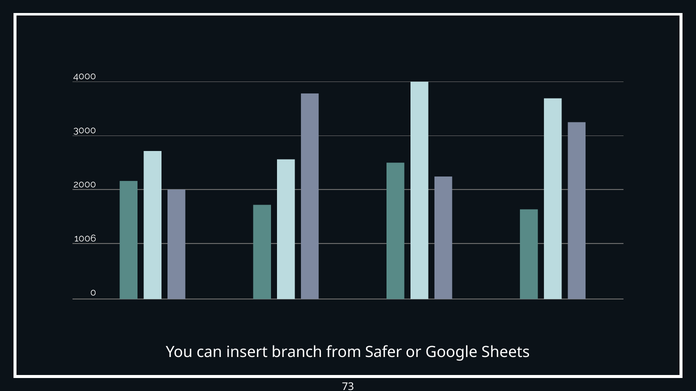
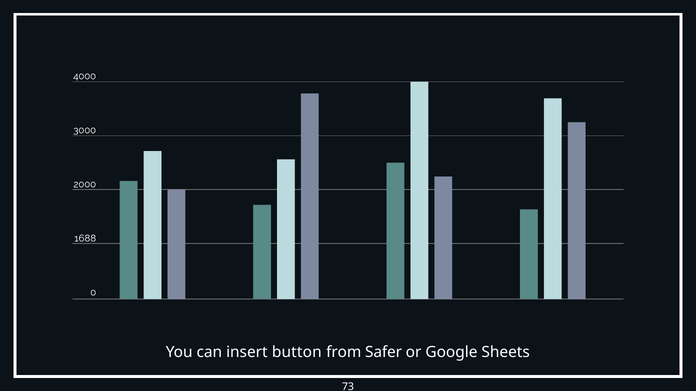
1006: 1006 -> 1688 (85, 239)
branch: branch -> button (297, 353)
